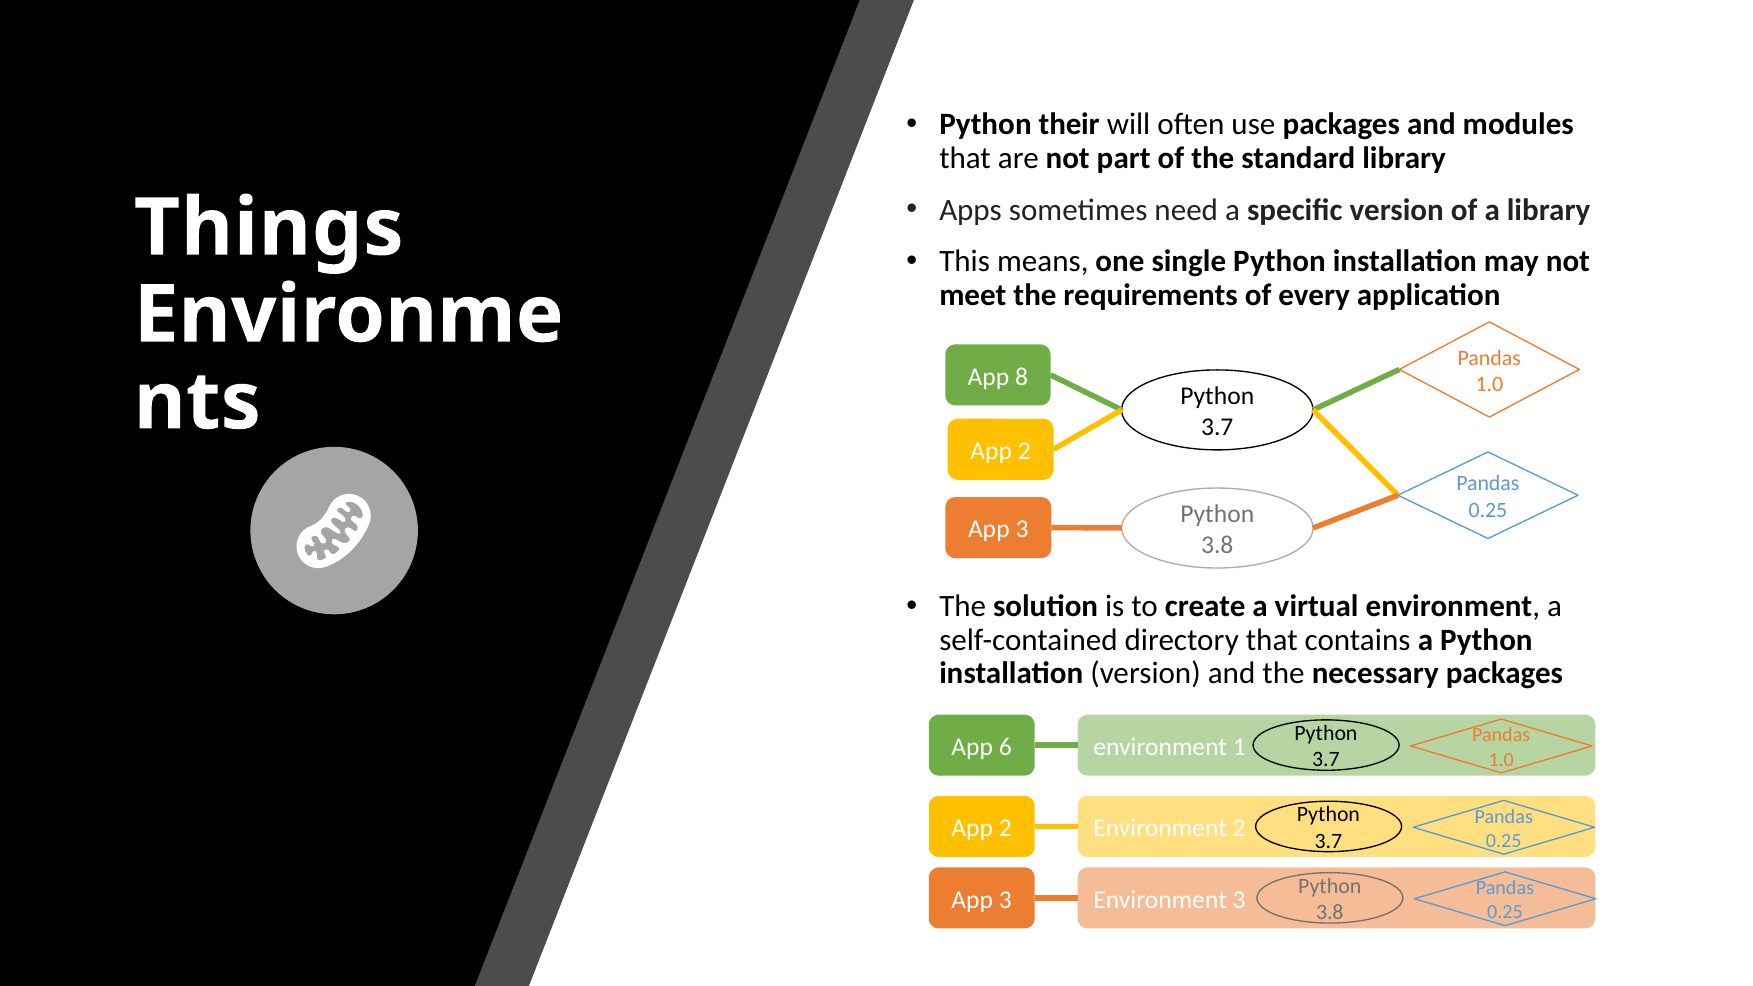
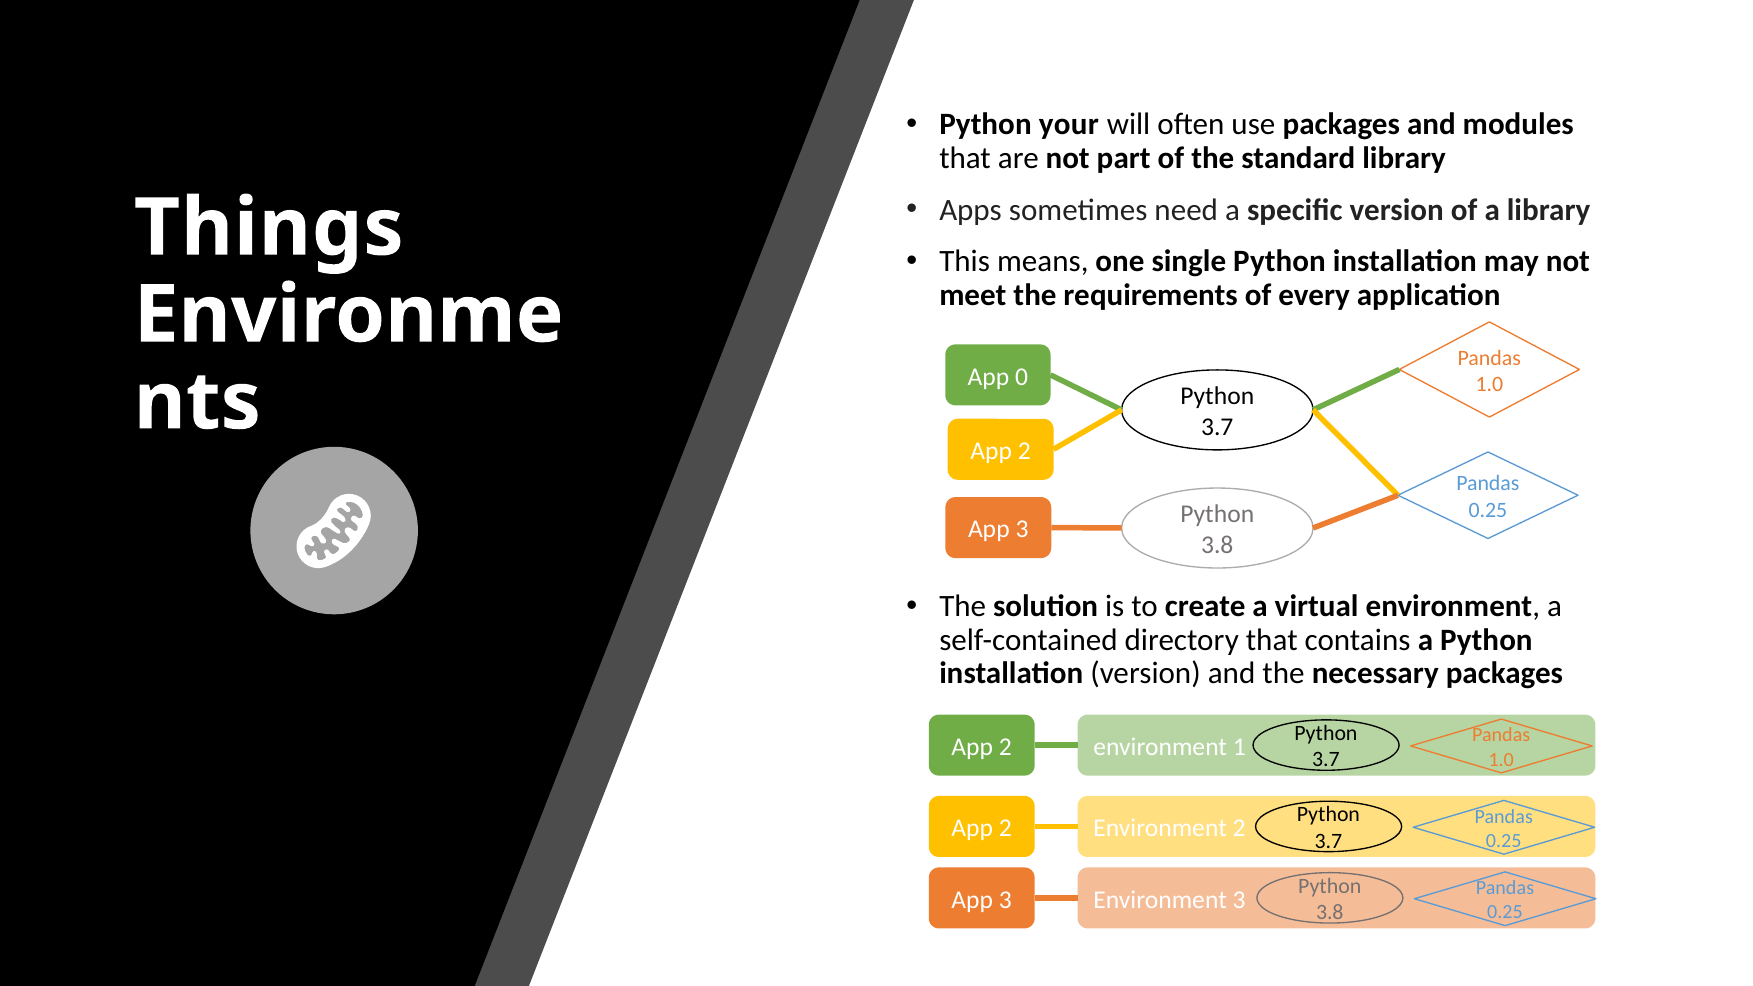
their: their -> your (1069, 124)
8: 8 -> 0 (1022, 377)
6: 6 -> 2 (1005, 747)
